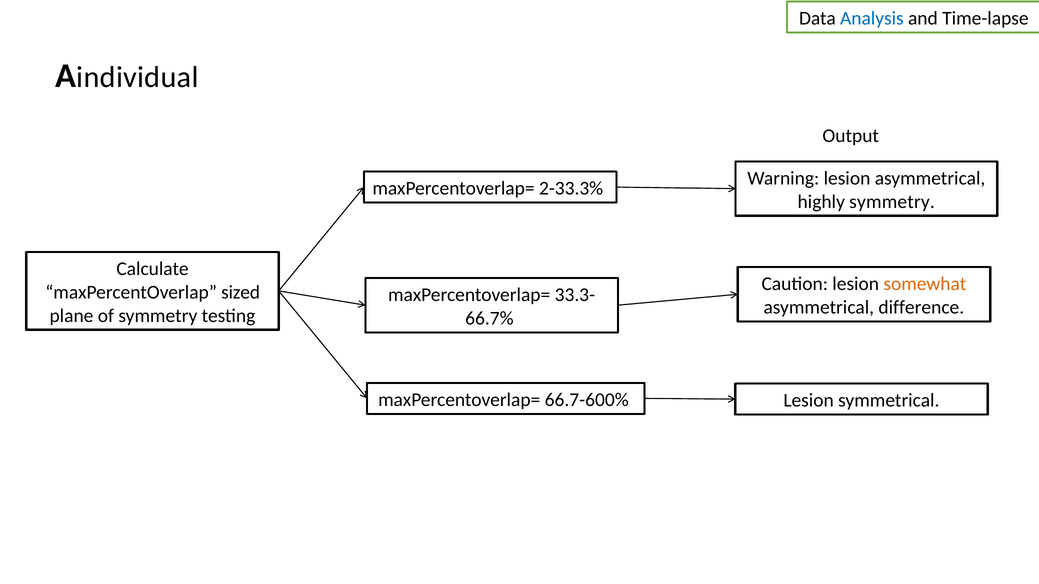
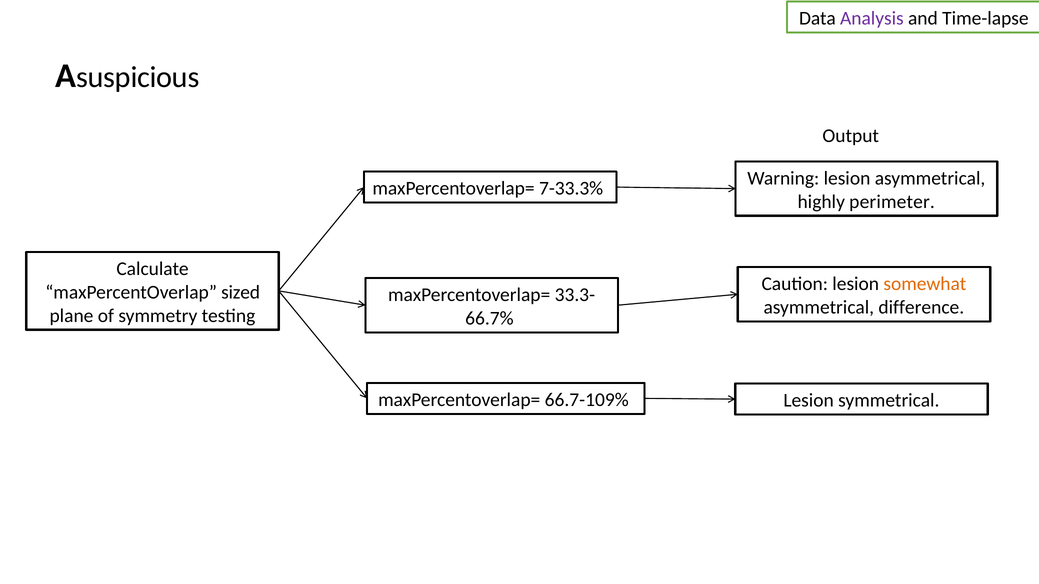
Analysis colour: blue -> purple (872, 18)
individual: individual -> suspicious (138, 77)
2-33.3%: 2-33.3% -> 7-33.3% (571, 189)
highly symmetry: symmetry -> perimeter (892, 202)
66.7-600%: 66.7-600% -> 66.7-109% (587, 400)
